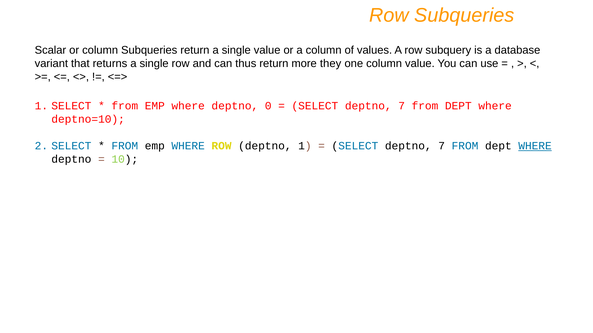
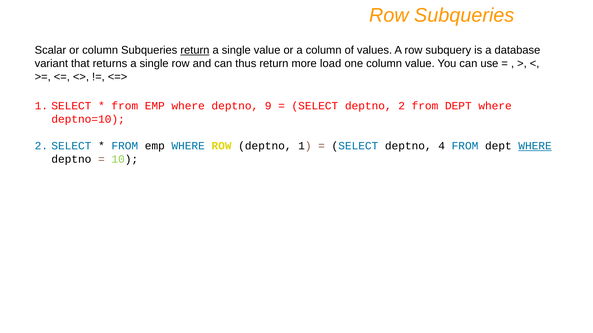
return underline: none -> present (195, 50)
they: they -> load (331, 64)
0: 0 -> 9 (268, 106)
7: 7 -> 2 (402, 106)
7: 7 -> 4 (442, 146)
